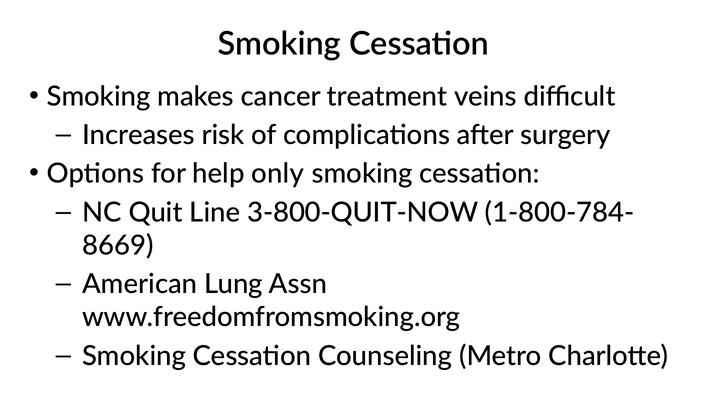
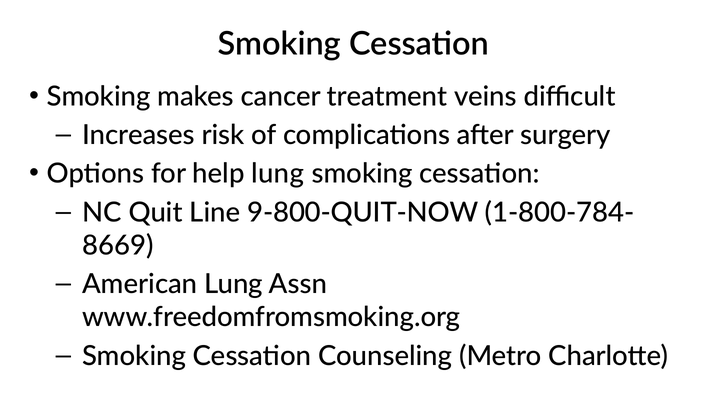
help only: only -> lung (278, 174)
3-800-QUIT-NOW: 3-800-QUIT-NOW -> 9-800-QUIT-NOW (363, 212)
